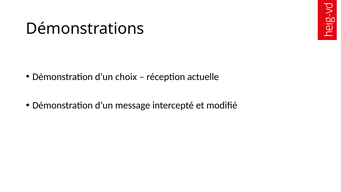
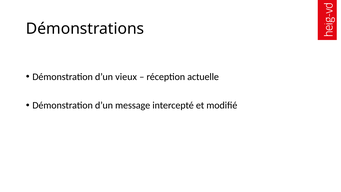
choix: choix -> vieux (126, 77)
